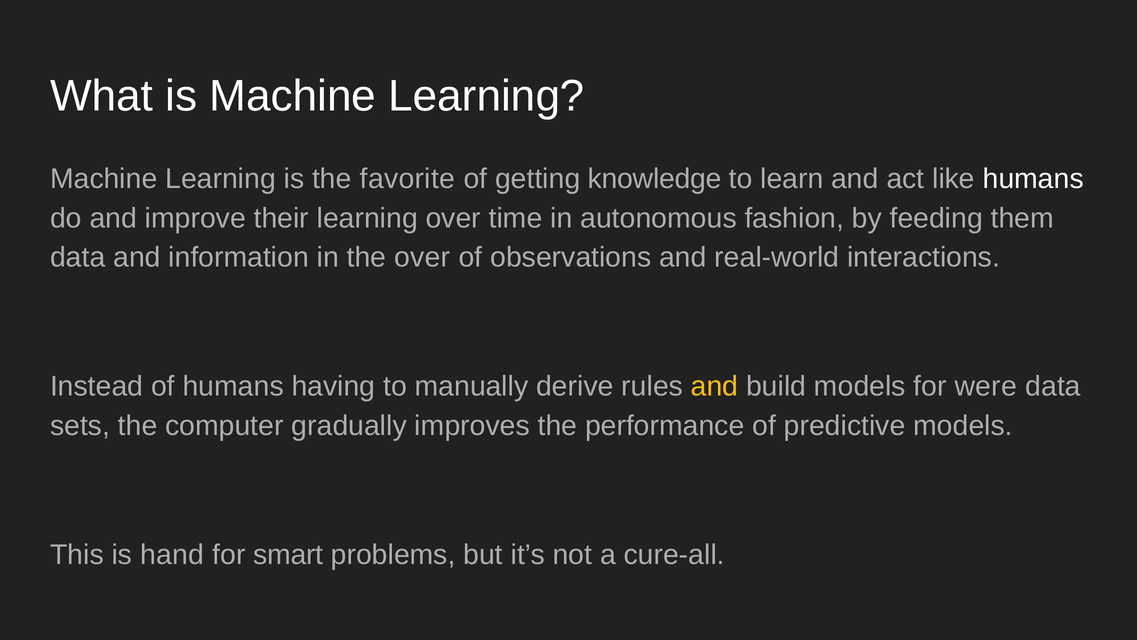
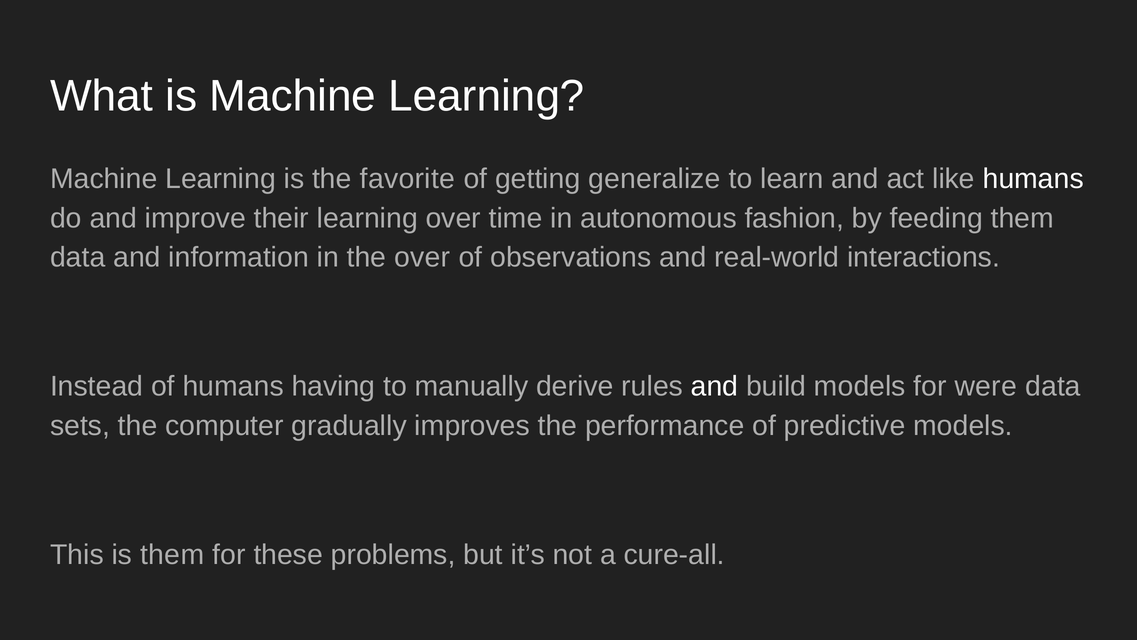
knowledge: knowledge -> generalize (654, 179)
and colour: yellow -> white (715, 386)
is hand: hand -> them (172, 554)
smart: smart -> these (288, 554)
